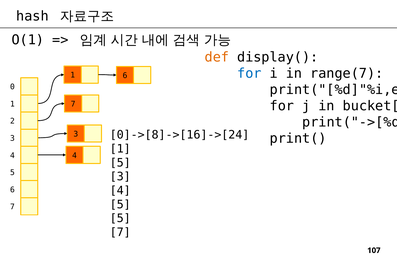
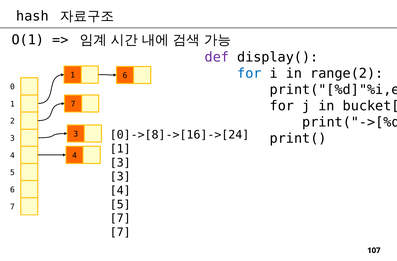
def colour: orange -> purple (217, 57)
range(7: range(7 -> range(2 (347, 73)
5: 5 -> 3 (120, 163)
5: 5 -> 7 (120, 218)
